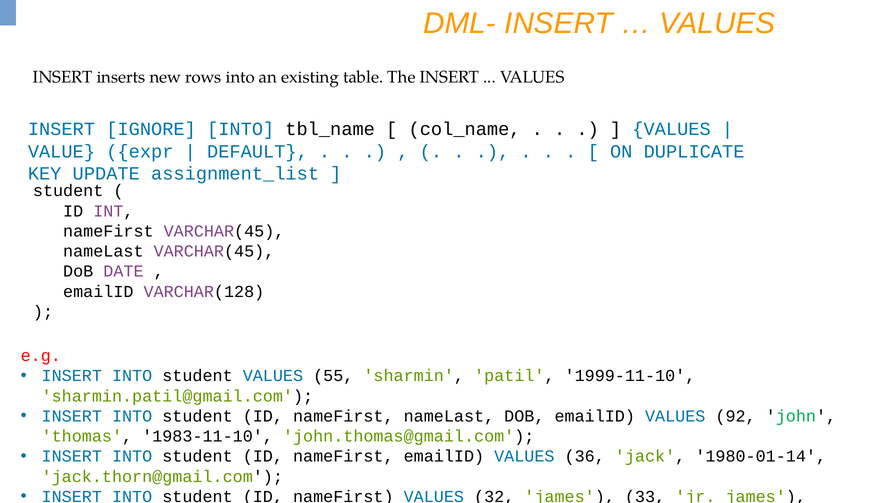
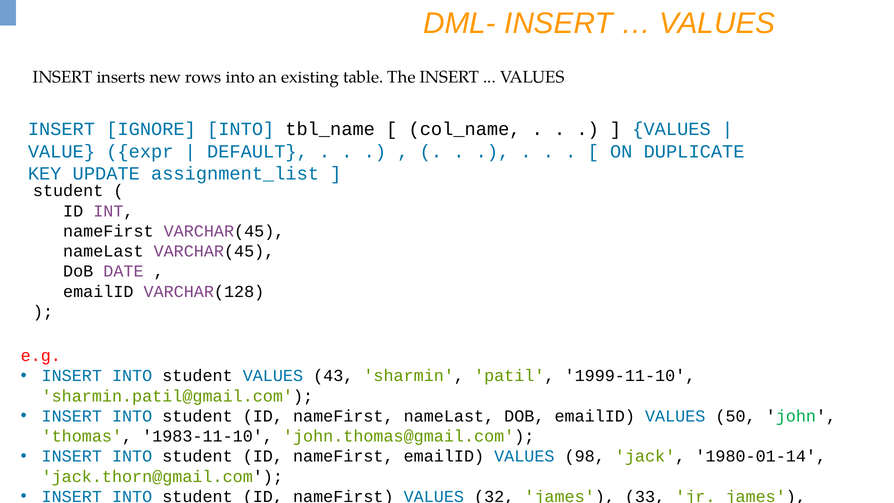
55: 55 -> 43 (333, 376)
92: 92 -> 50 (736, 416)
36: 36 -> 98 (585, 456)
